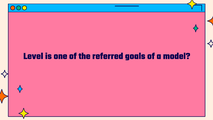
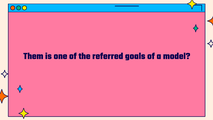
Level: Level -> Them (33, 56)
